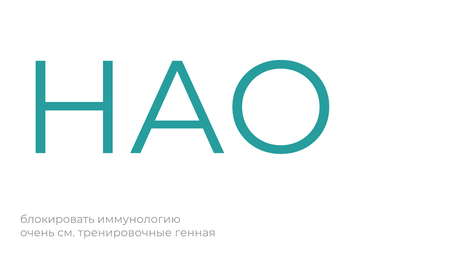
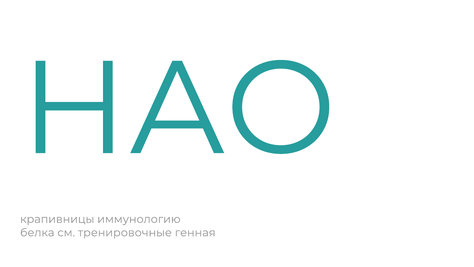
блокировать: блокировать -> крапивницы (57, 219)
очень: очень -> белка (37, 232)
